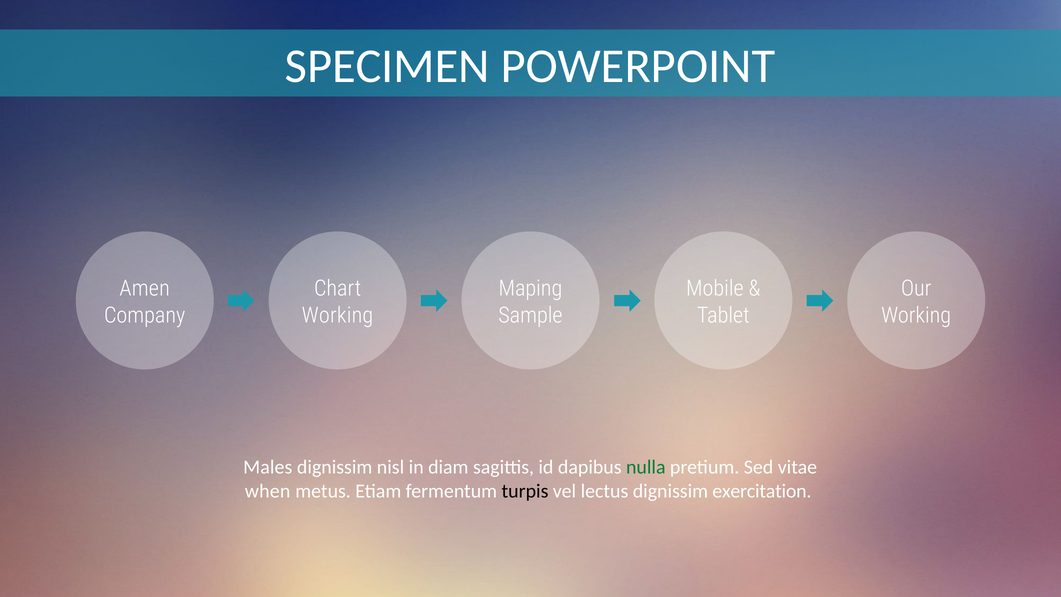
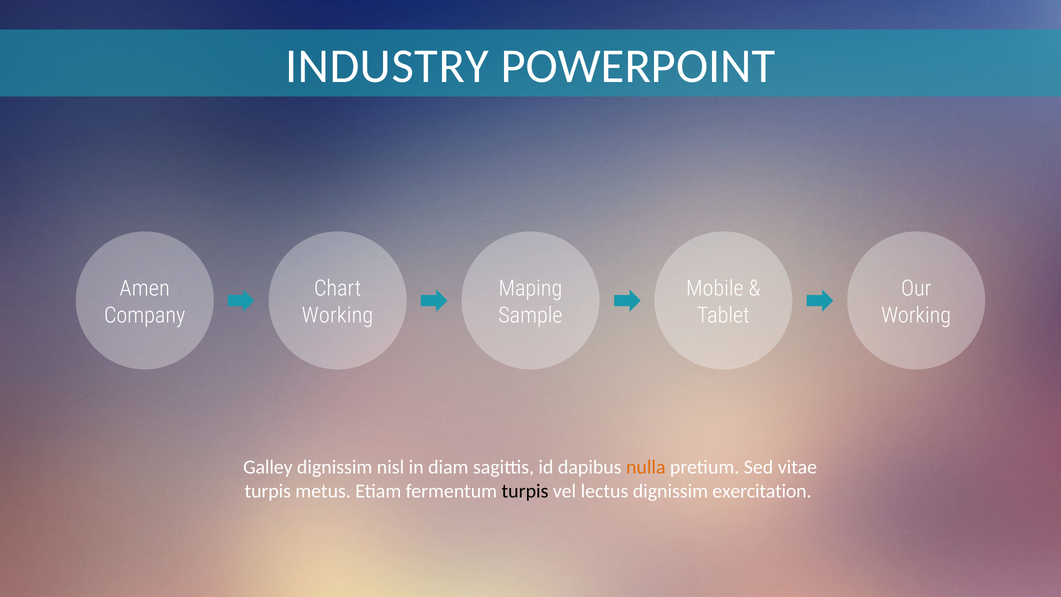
SPECIMEN: SPECIMEN -> INDUSTRY (387, 66)
Males: Males -> Galley (268, 467)
nulla colour: green -> orange (646, 467)
when: when -> turpis (268, 491)
